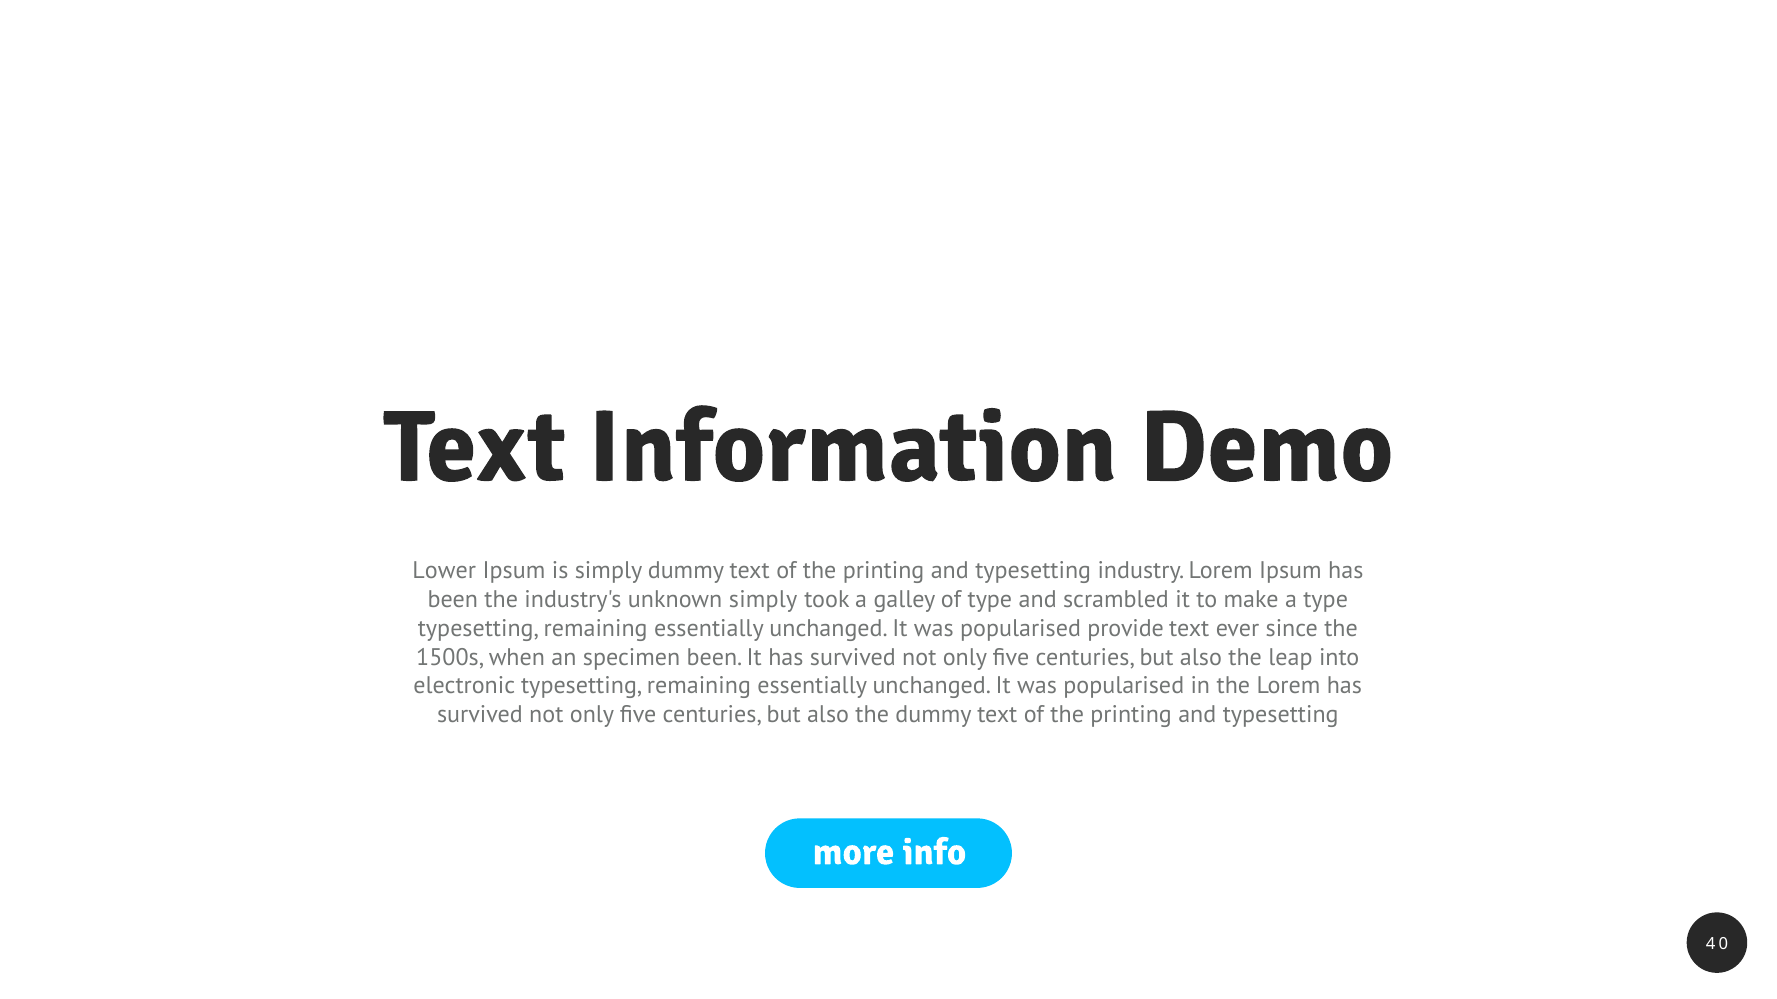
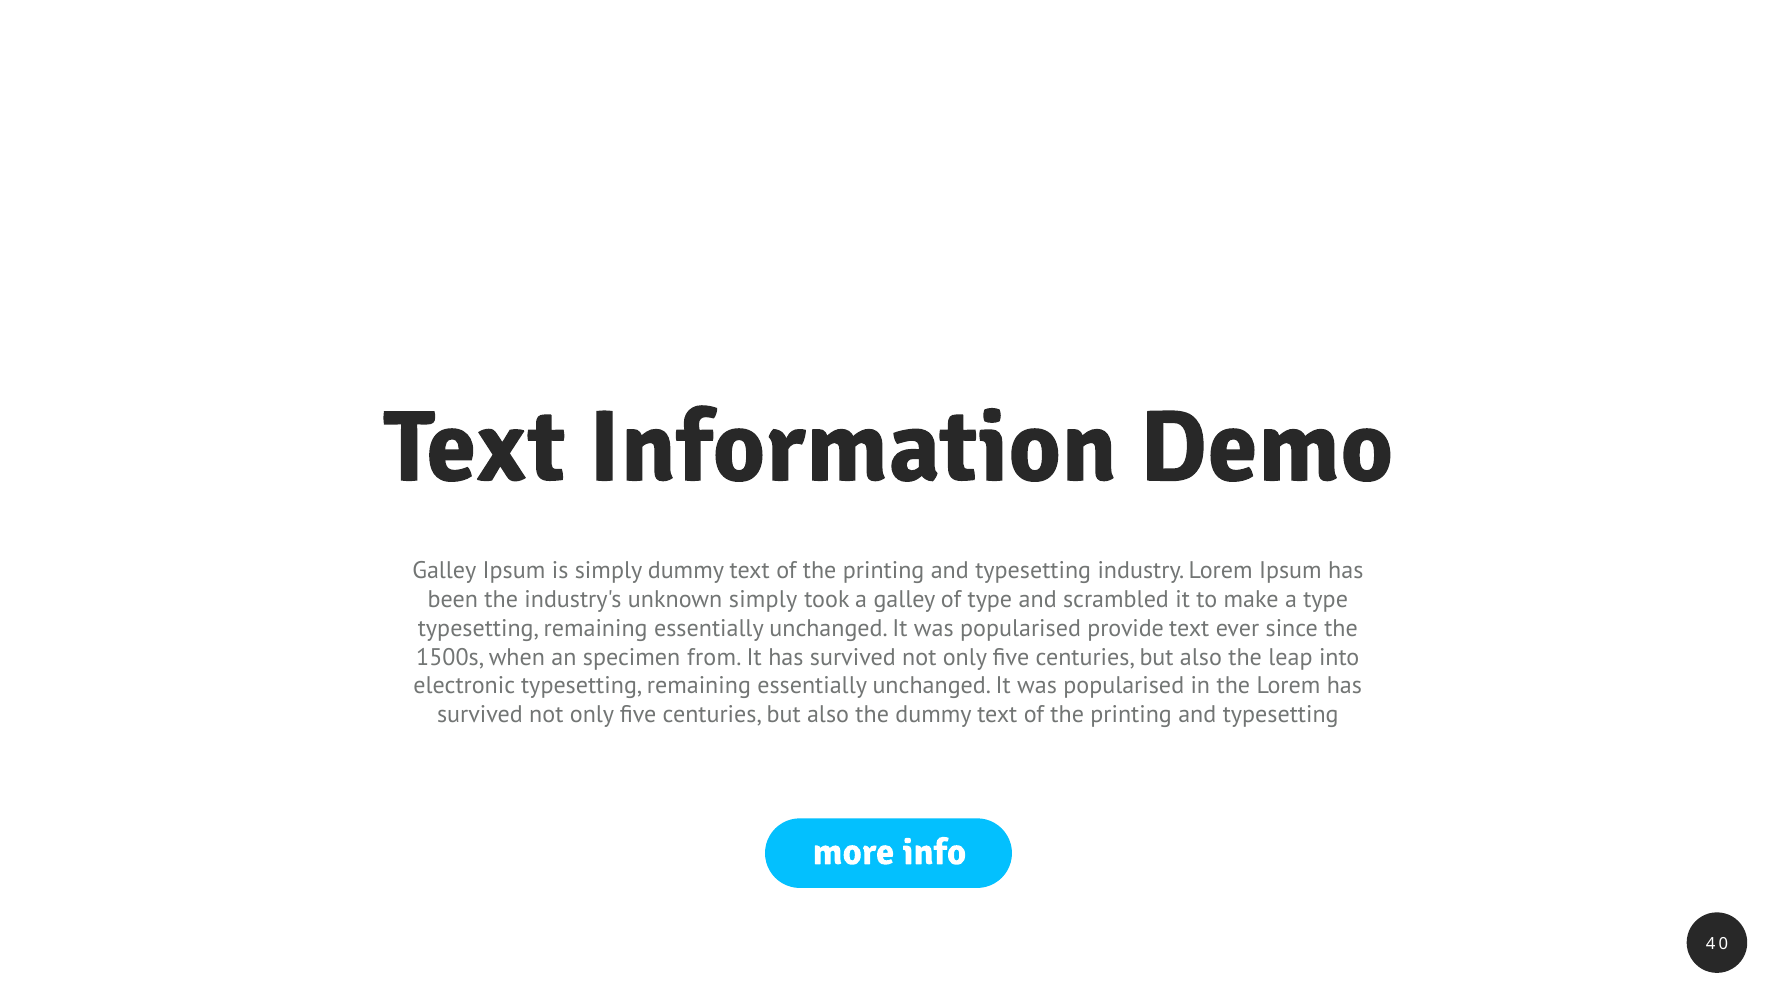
Lower: Lower -> Galley (444, 571)
specimen been: been -> from (714, 657)
